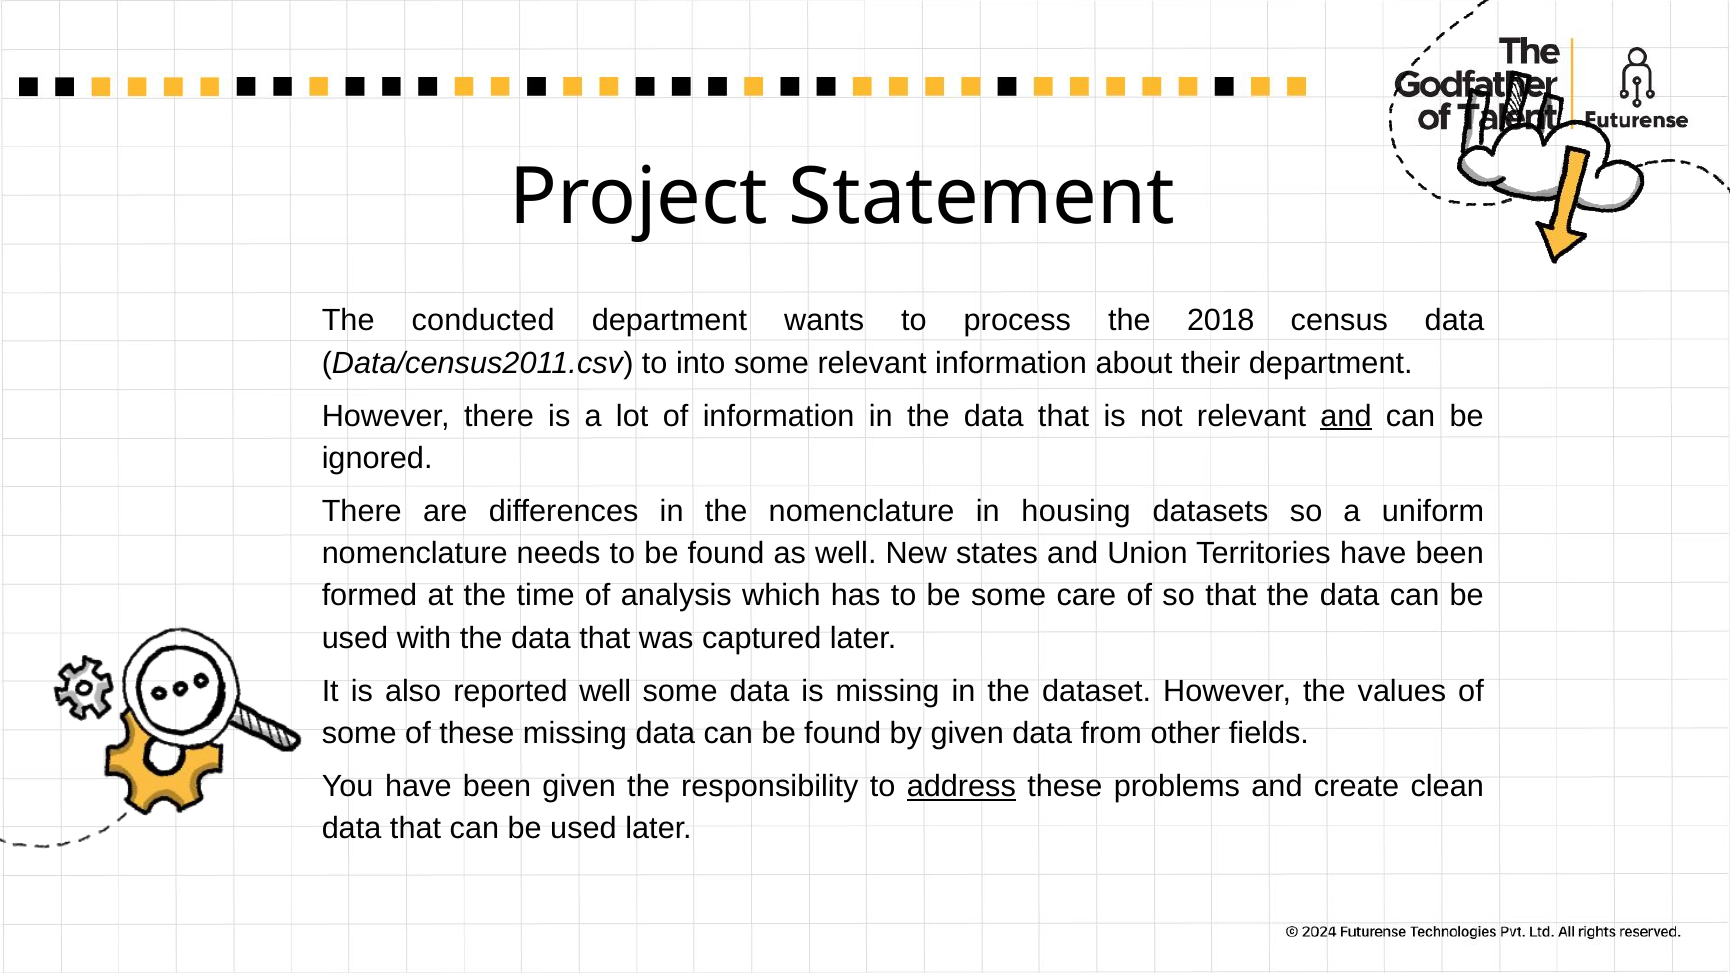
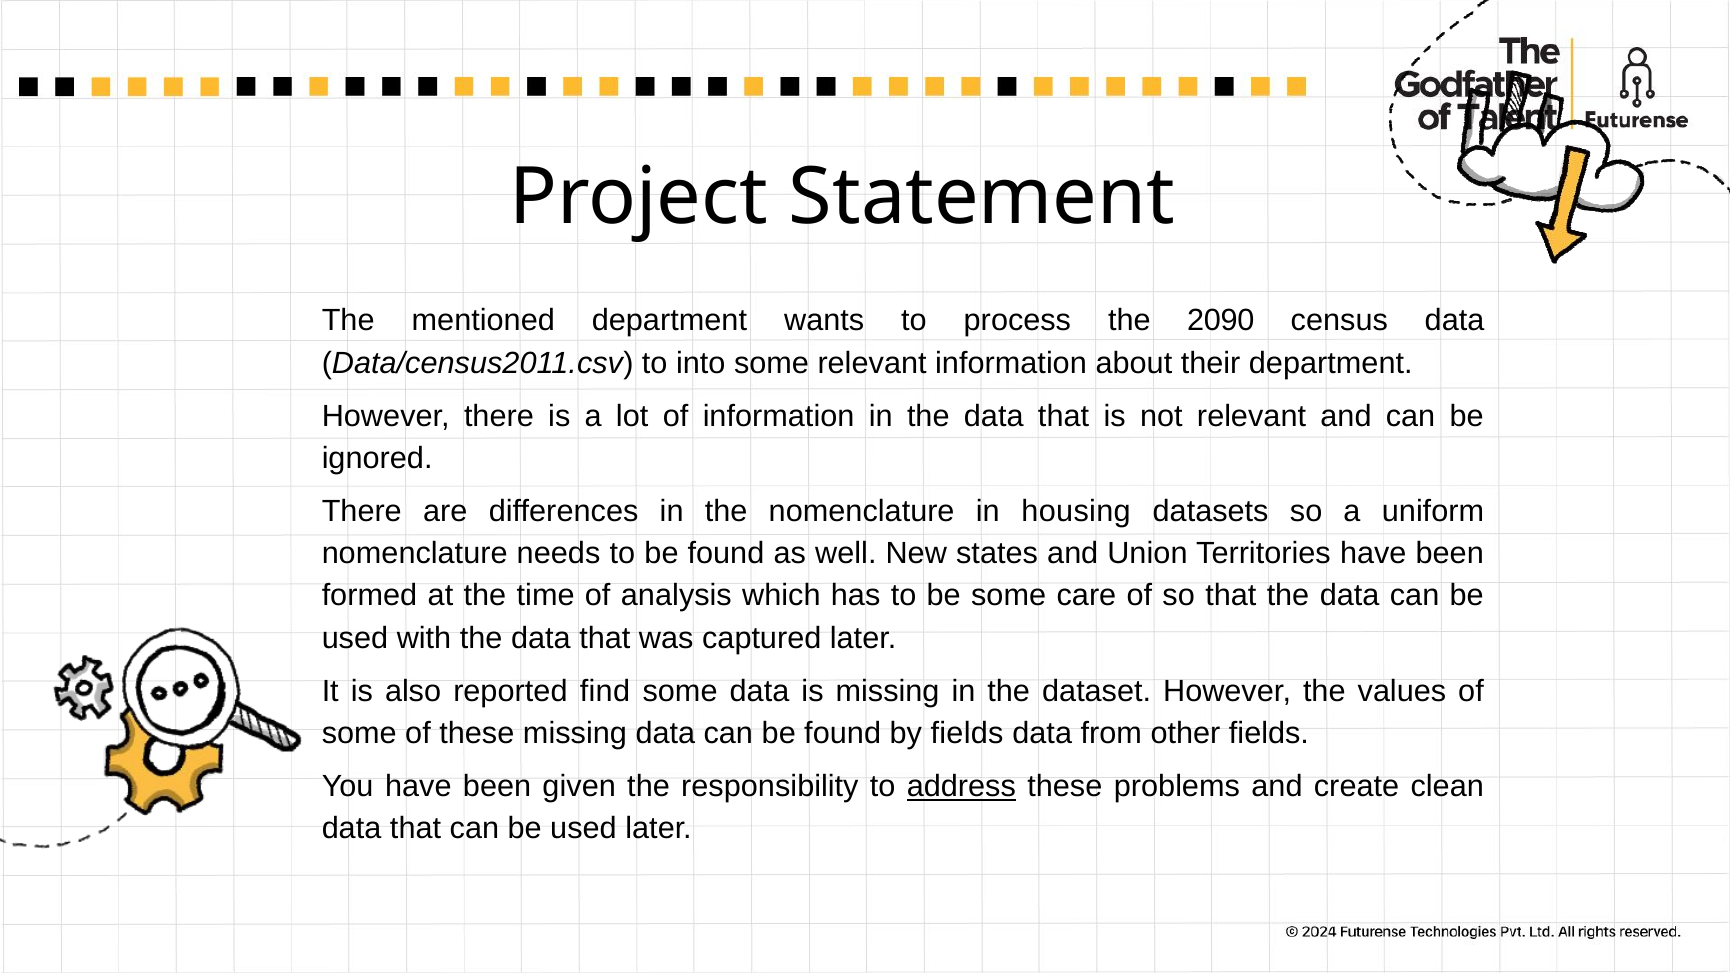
conducted: conducted -> mentioned (483, 321)
2018: 2018 -> 2090 (1221, 321)
and underline: present -> none (1346, 416)
reported well: well -> find (605, 691)
by given: given -> fields (967, 733)
